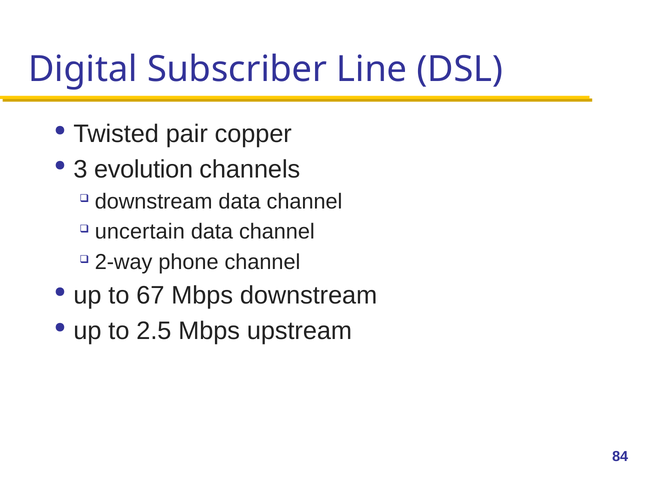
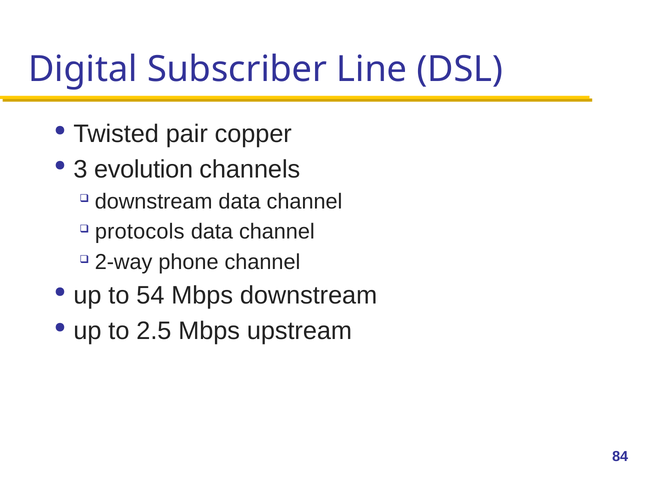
uncertain: uncertain -> protocols (140, 232)
67: 67 -> 54 (150, 295)
